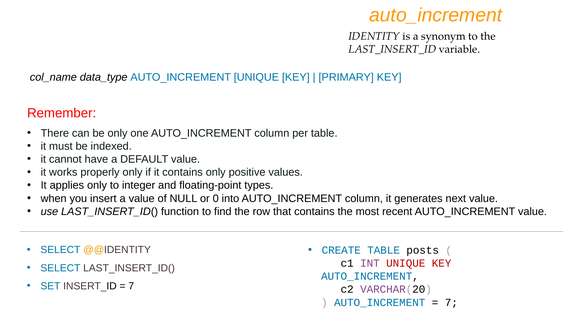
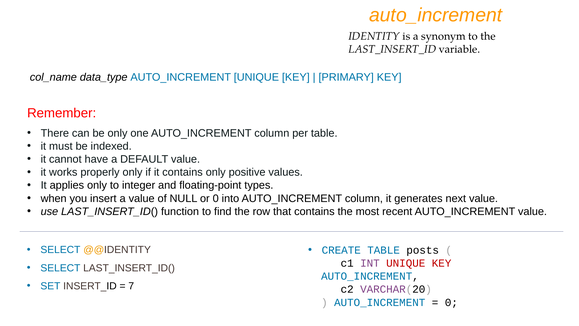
7: 7 -> 0 (451, 302)
